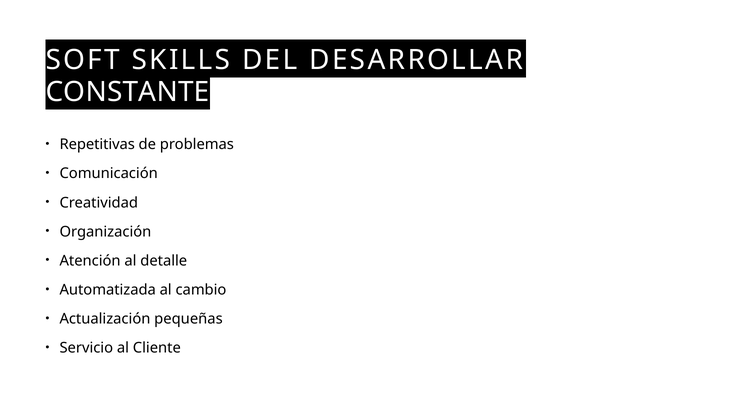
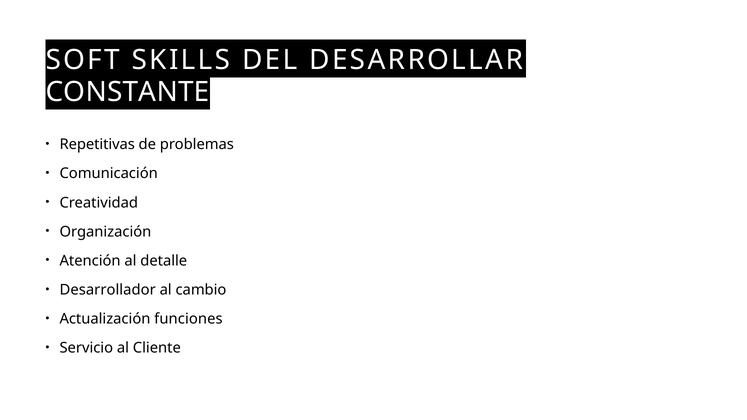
Automatizada: Automatizada -> Desarrollador (108, 290)
pequeñas: pequeñas -> funciones (188, 319)
